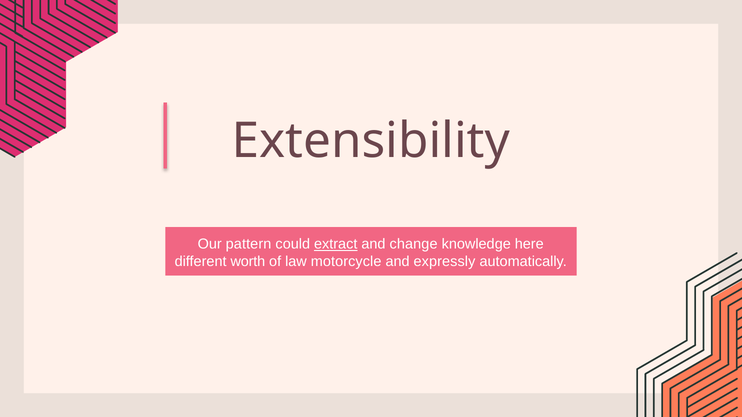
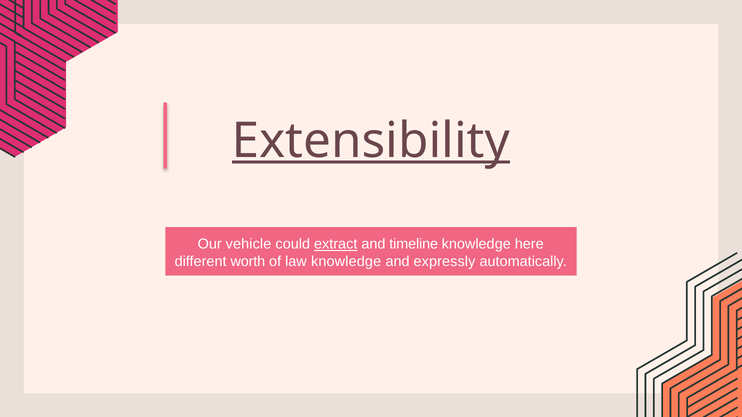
Extensibility underline: none -> present (371, 141)
pattern: pattern -> vehicle (249, 244)
change: change -> timeline (414, 244)
law motorcycle: motorcycle -> knowledge (346, 262)
